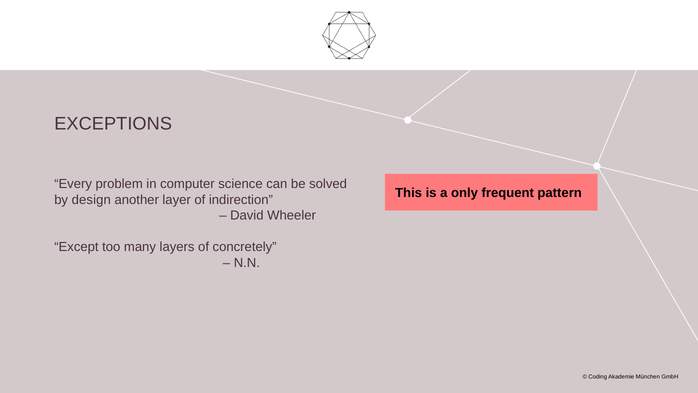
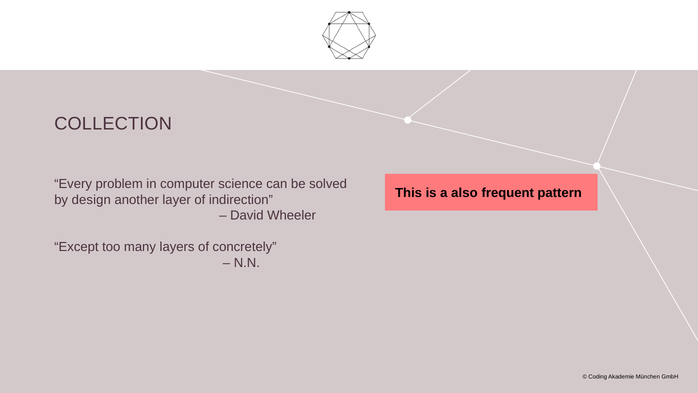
EXCEPTIONS: EXCEPTIONS -> COLLECTION (113, 124)
only: only -> also (464, 193)
